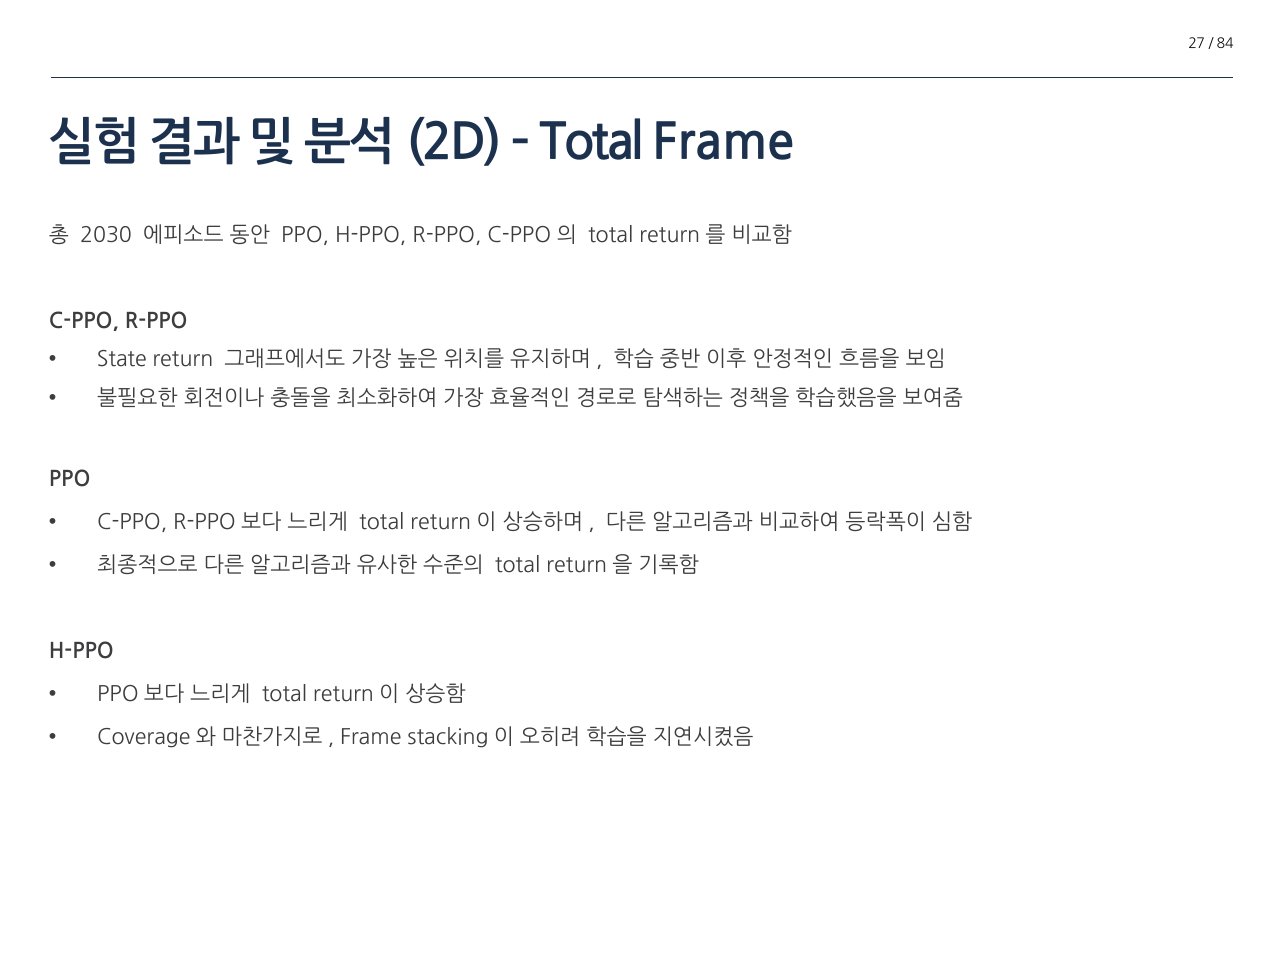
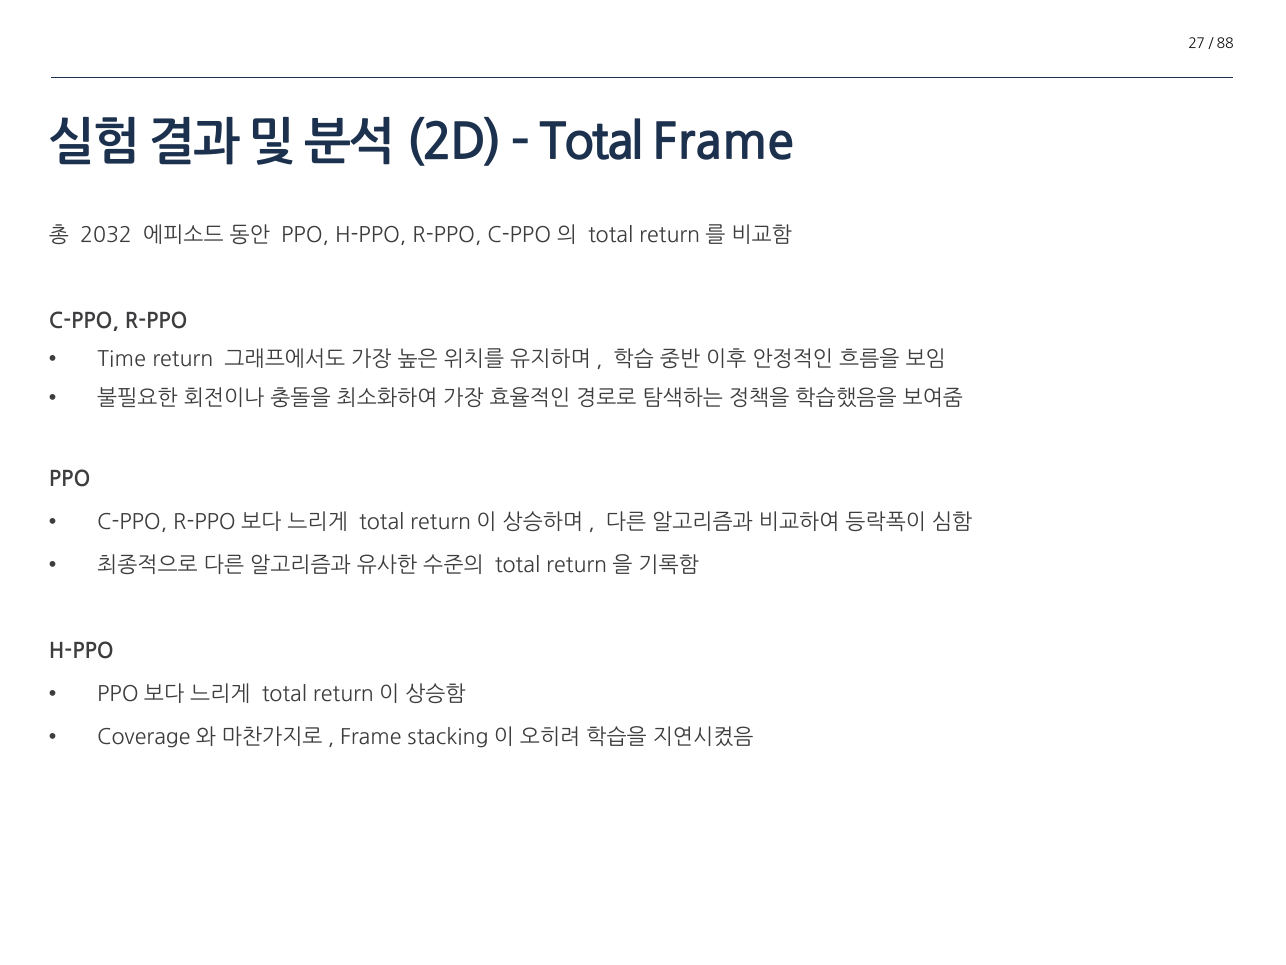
84: 84 -> 88 (1225, 43)
2030: 2030 -> 2032 (106, 235)
State: State -> Time (122, 360)
